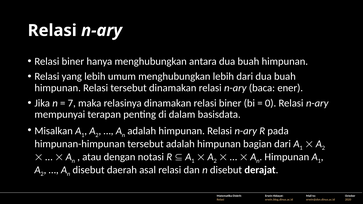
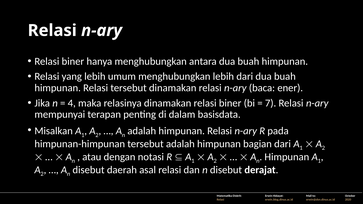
7: 7 -> 4 (72, 103)
0: 0 -> 7 (271, 103)
